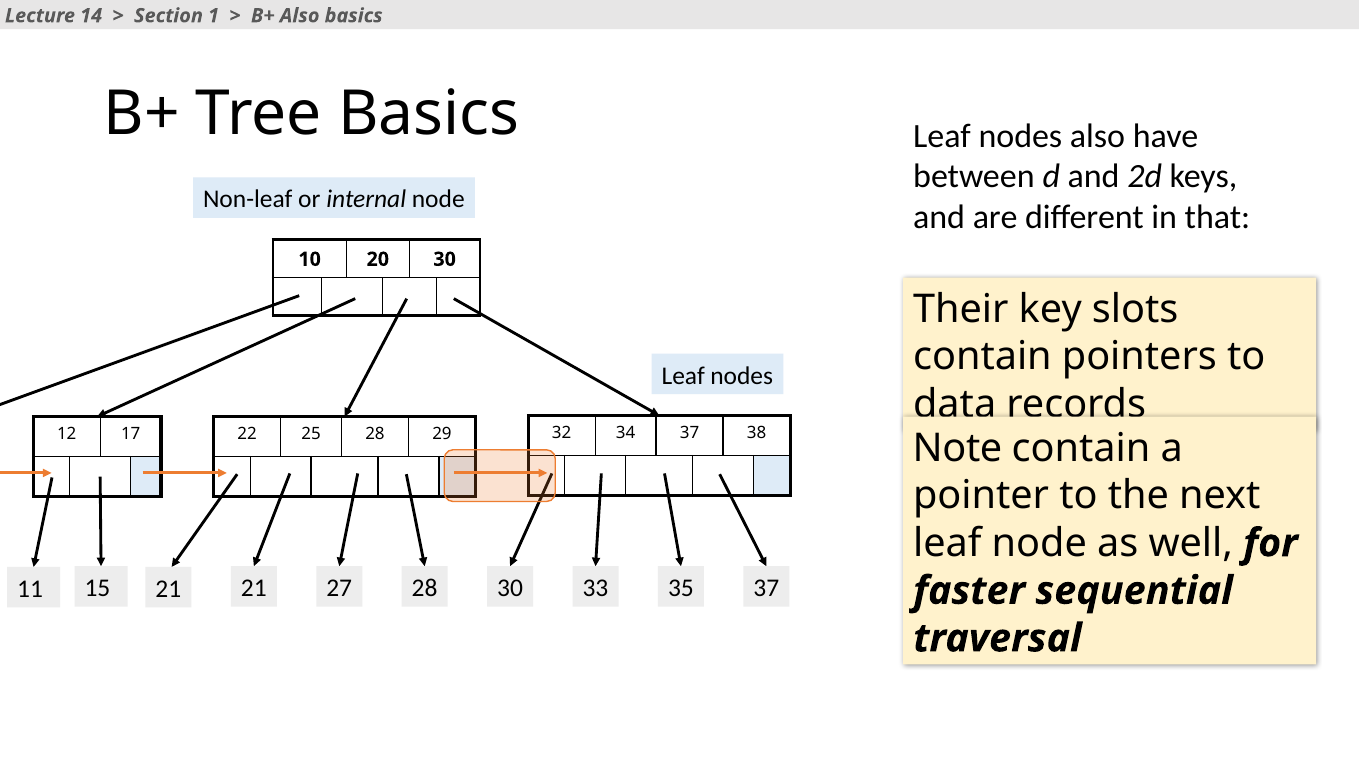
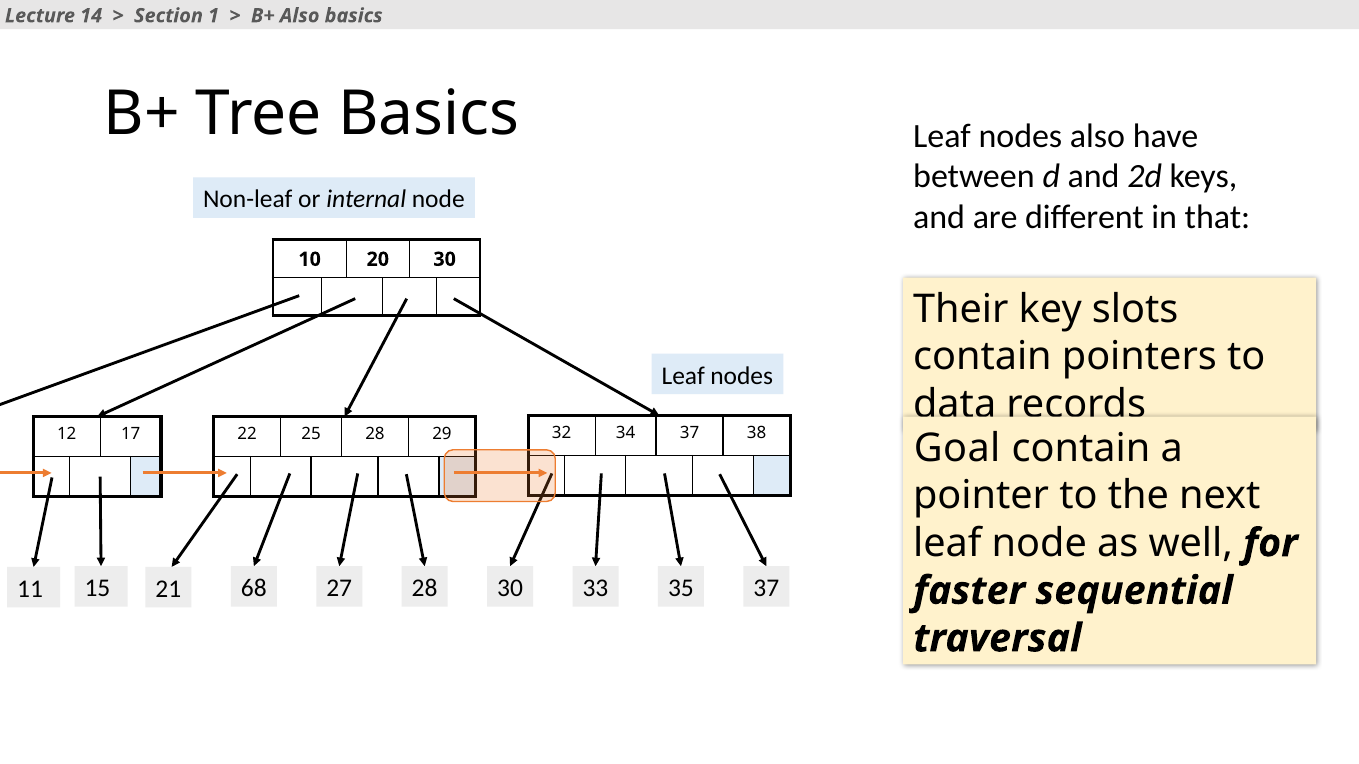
Note: Note -> Goal (957, 448)
21 21: 21 -> 68 (254, 589)
